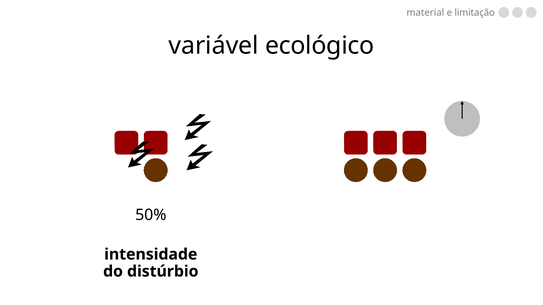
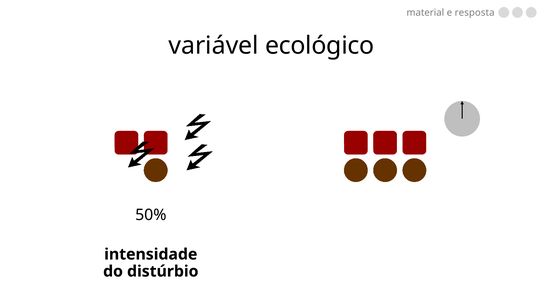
limitação: limitação -> resposta (475, 13)
